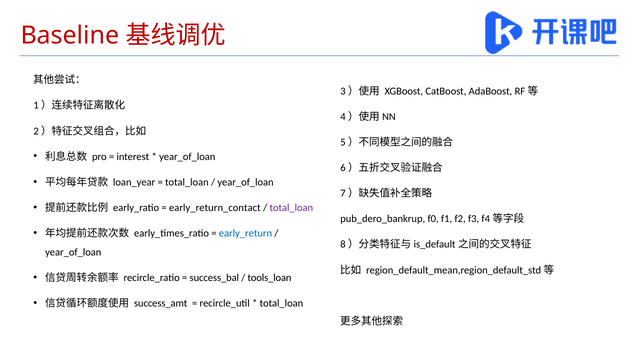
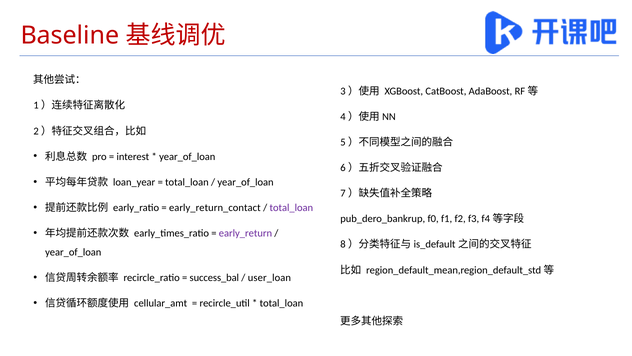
early_return colour: blue -> purple (245, 233)
tools_loan: tools_loan -> user_loan (269, 277)
success_amt: success_amt -> cellular_amt (161, 303)
